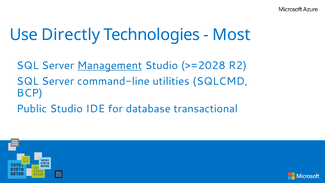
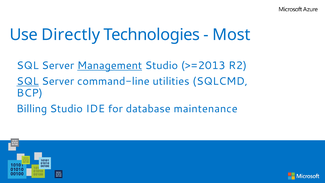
>=2028: >=2028 -> >=2013 (203, 65)
SQL underline: none -> present (28, 81)
Public: Public -> Billing (32, 109)
transactional: transactional -> maintenance (206, 109)
